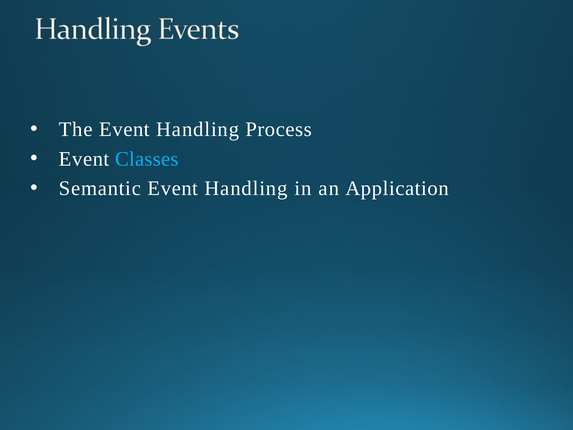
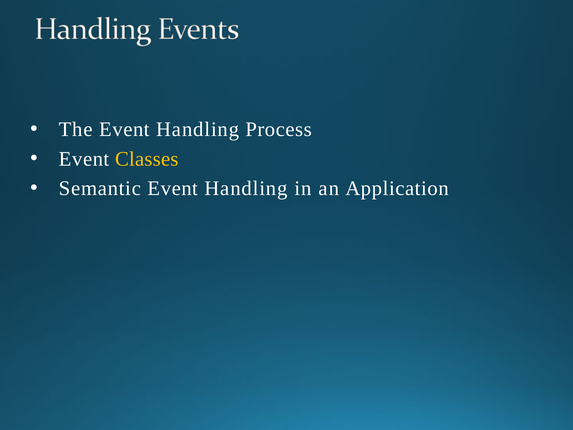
Classes colour: light blue -> yellow (147, 159)
